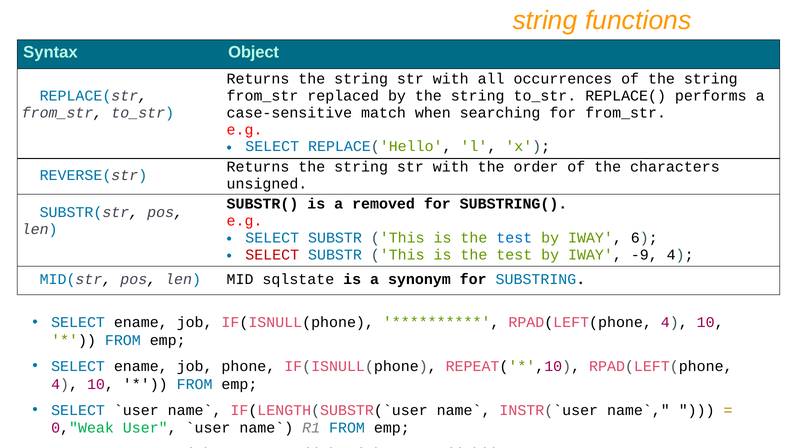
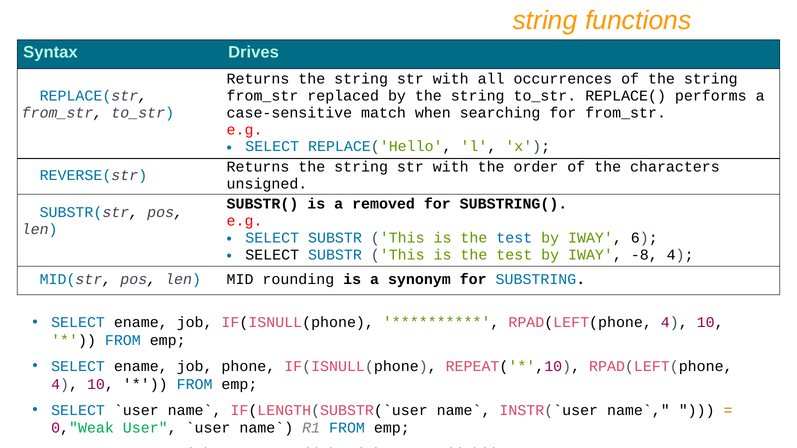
Object: Object -> Drives (253, 53)
SELECT colour: red -> black (272, 255)
-9: -9 -> -8 (644, 255)
sqlstate: sqlstate -> rounding (298, 280)
